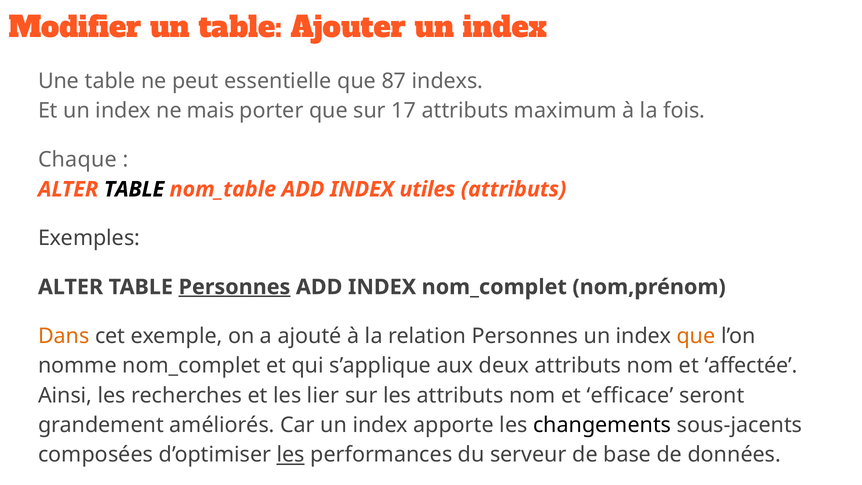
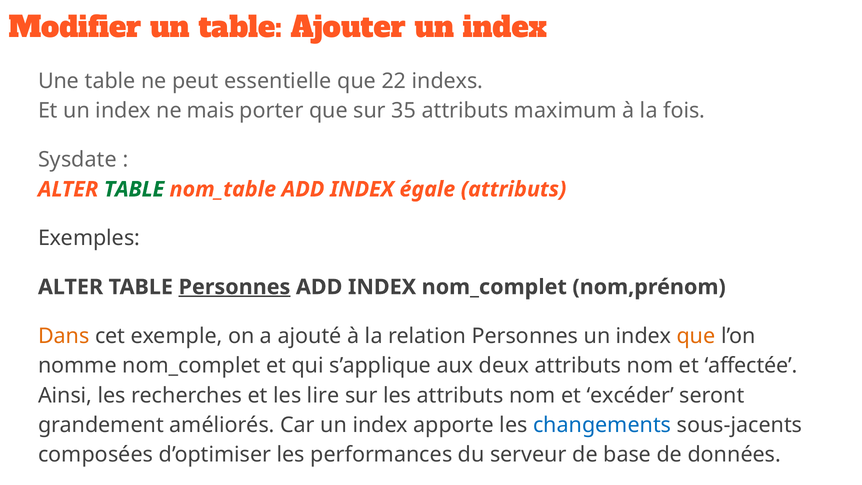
87: 87 -> 22 (394, 81)
17: 17 -> 35 (404, 111)
Chaque: Chaque -> Sysdate (77, 160)
TABLE colour: black -> green (134, 189)
utiles: utiles -> égale (427, 189)
lier: lier -> lire (323, 395)
efficace: efficace -> excéder (630, 395)
changements colour: black -> blue (602, 425)
les underline: present -> none (291, 455)
